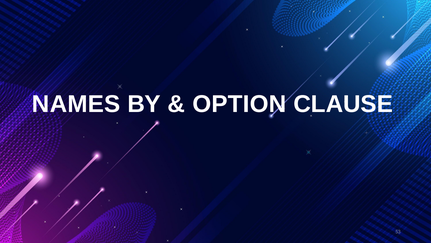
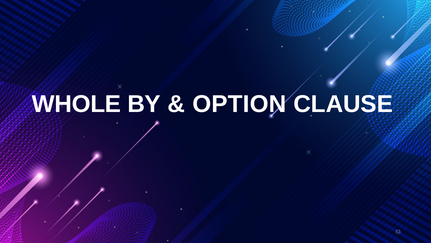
NAMES: NAMES -> WHOLE (76, 104)
